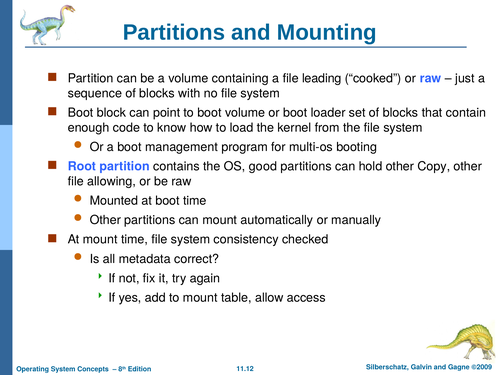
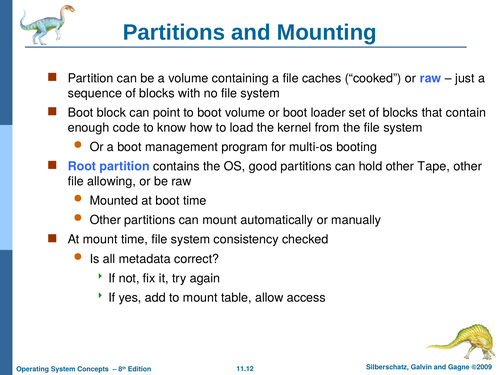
leading: leading -> caches (322, 78)
Copy: Copy -> Tape (434, 166)
